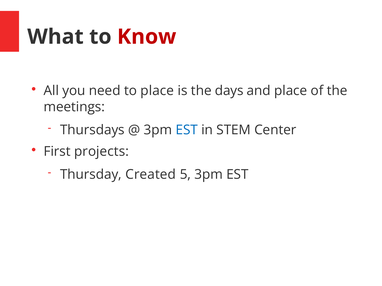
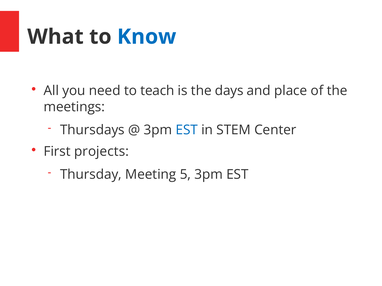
Know colour: red -> blue (147, 37)
to place: place -> teach (157, 91)
Created: Created -> Meeting (151, 175)
